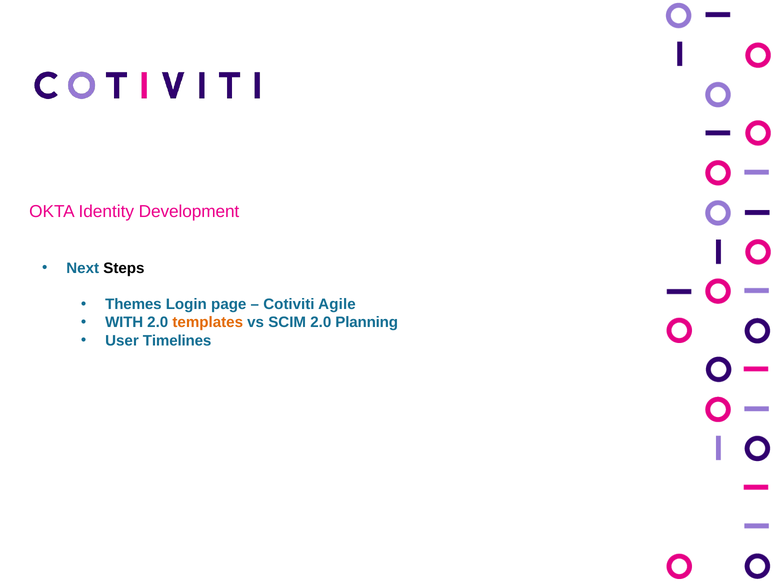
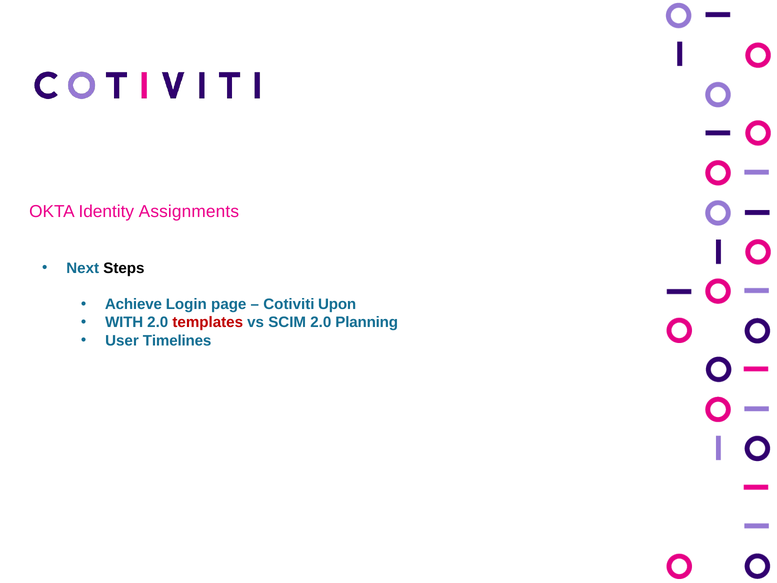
Development: Development -> Assignments (189, 212)
Themes: Themes -> Achieve (133, 304)
Agile: Agile -> Upon (337, 304)
templates colour: orange -> red (208, 322)
